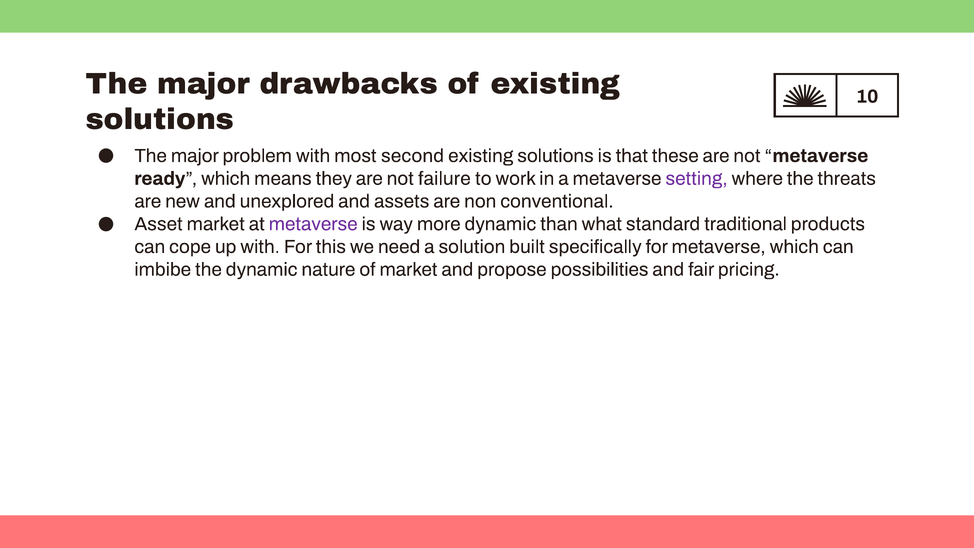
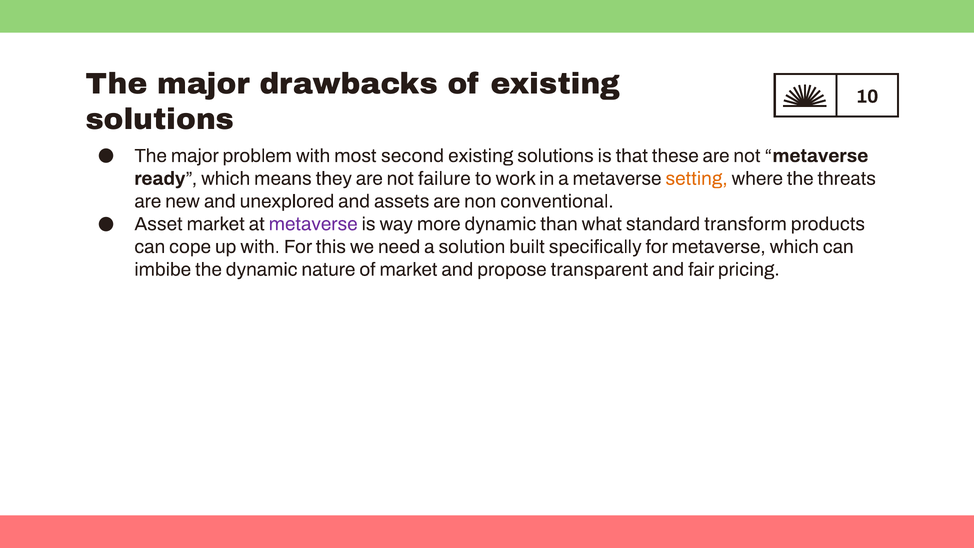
setting colour: purple -> orange (697, 178)
traditional: traditional -> transform (745, 224)
possibilities: possibilities -> transparent (599, 269)
